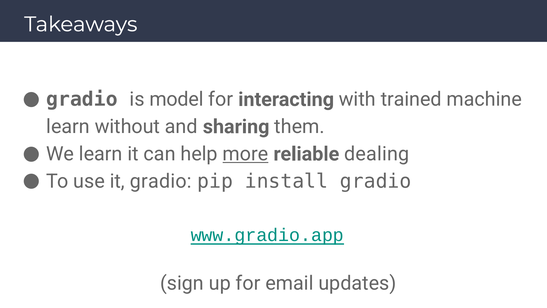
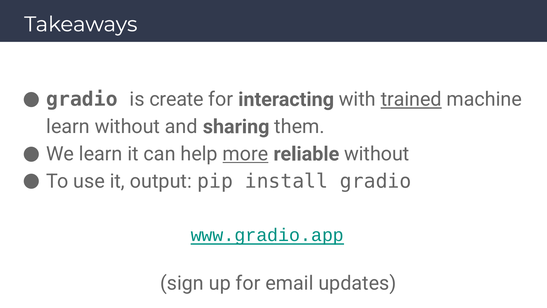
model: model -> create (177, 99)
trained underline: none -> present (411, 99)
reliable dealing: dealing -> without (377, 154)
it gradio: gradio -> output (161, 181)
